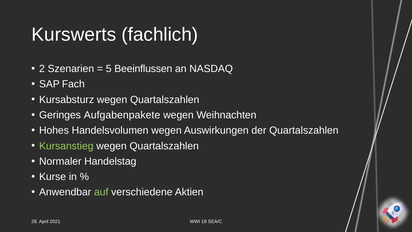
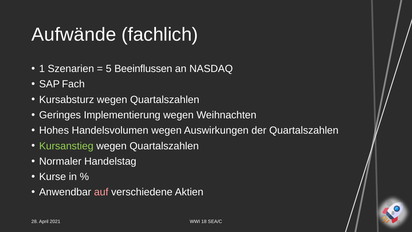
Kurswerts: Kurswerts -> Aufwände (74, 35)
2: 2 -> 1 (42, 69)
Aufgabenpakete: Aufgabenpakete -> Implementierung (122, 115)
auf colour: light green -> pink (101, 192)
